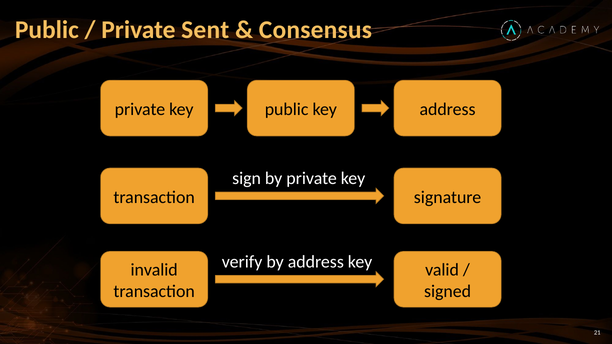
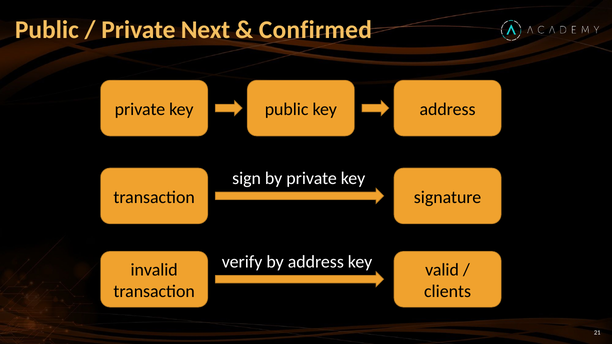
Sent: Sent -> Next (205, 30)
Consensus: Consensus -> Confirmed (315, 30)
signed: signed -> clients (448, 291)
